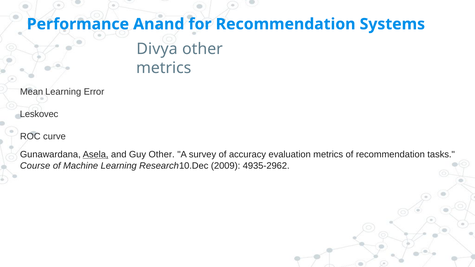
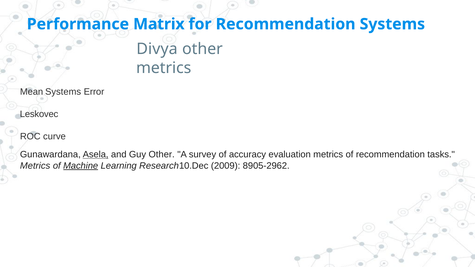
Anand: Anand -> Matrix (159, 24)
Mean Learning: Learning -> Systems (63, 92)
Course: Course -> Metrics (35, 166)
Machine underline: none -> present (81, 166)
4935-2962: 4935-2962 -> 8905-2962 (266, 166)
